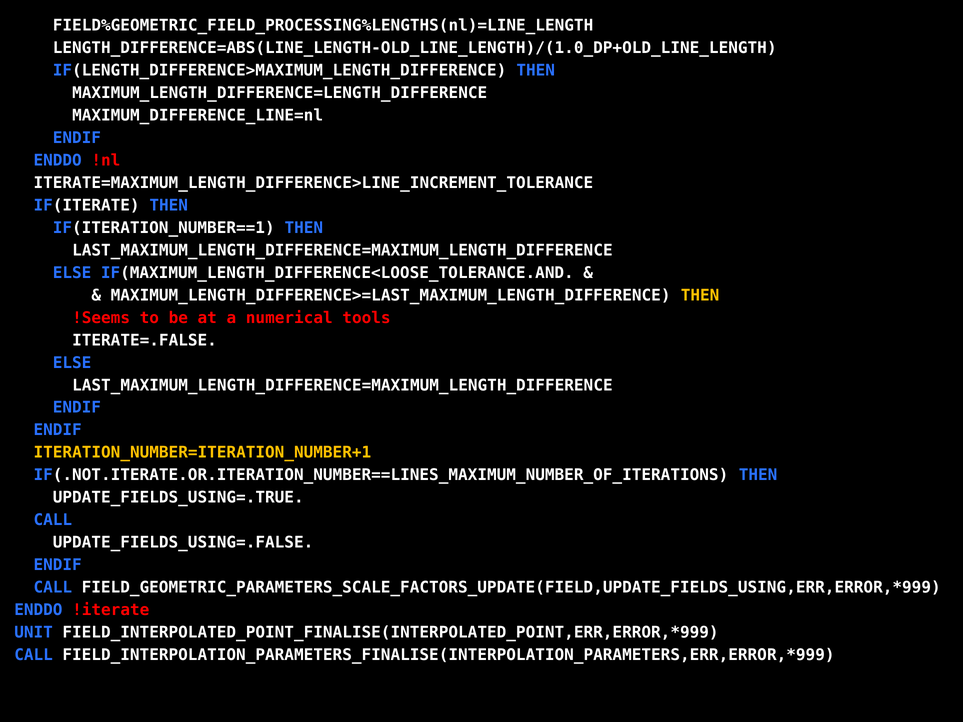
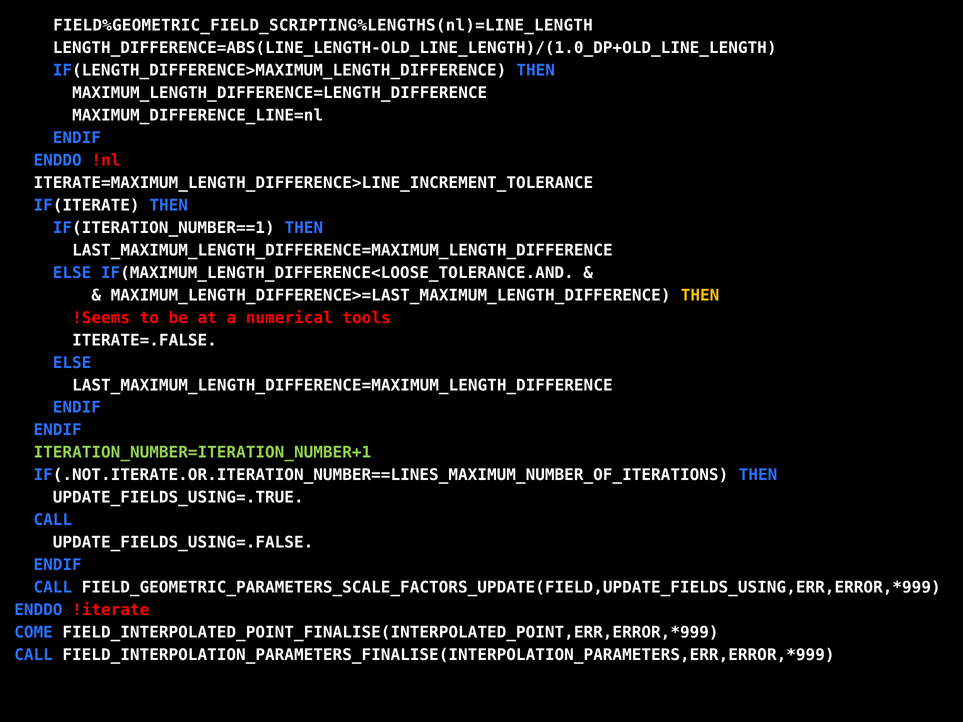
FIELD%GEOMETRIC_FIELD_PROCESSING%LENGTHS(nl)=LINE_LENGTH: FIELD%GEOMETRIC_FIELD_PROCESSING%LENGTHS(nl)=LINE_LENGTH -> FIELD%GEOMETRIC_FIELD_SCRIPTING%LENGTHS(nl)=LINE_LENGTH (323, 26)
ITERATION_NUMBER=ITERATION_NUMBER+1 colour: yellow -> light green (202, 453)
UNIT: UNIT -> COME (34, 633)
